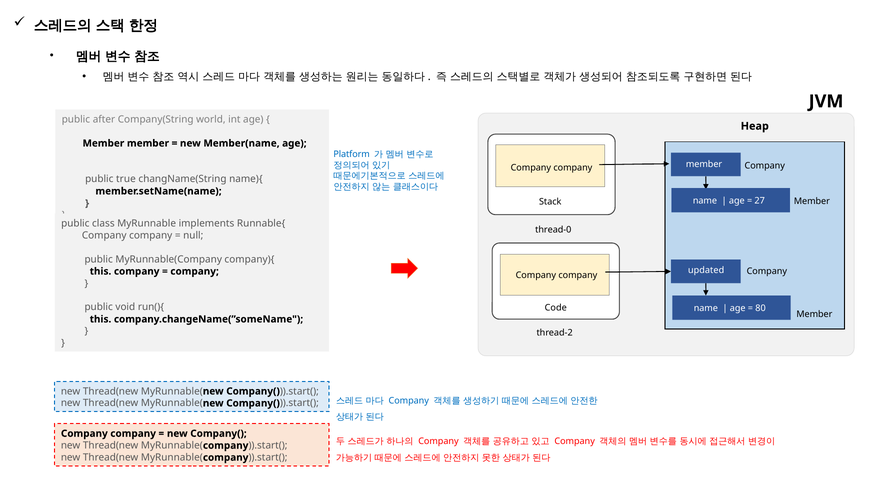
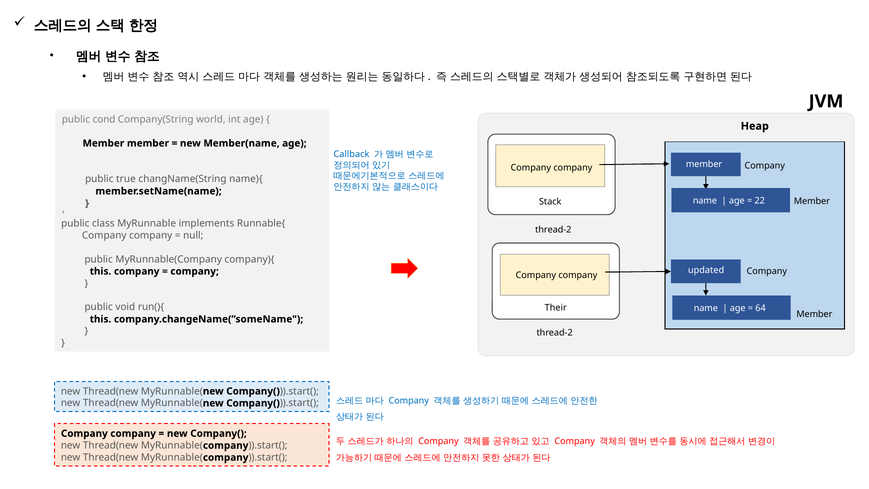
after: after -> cond (104, 119)
Platform: Platform -> Callback (352, 154)
27: 27 -> 22 (760, 201)
thread-0: thread-0 -> thread-2 (553, 229)
Code: Code -> Their (556, 308)
80: 80 -> 64 (761, 308)
